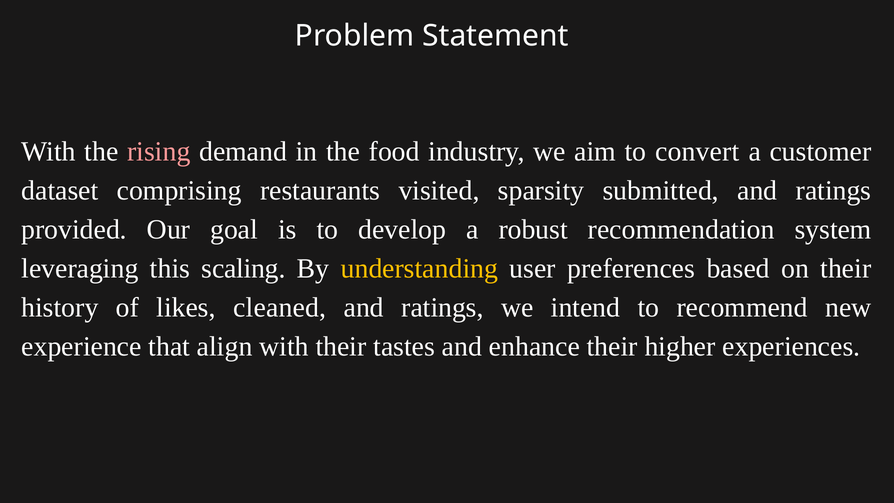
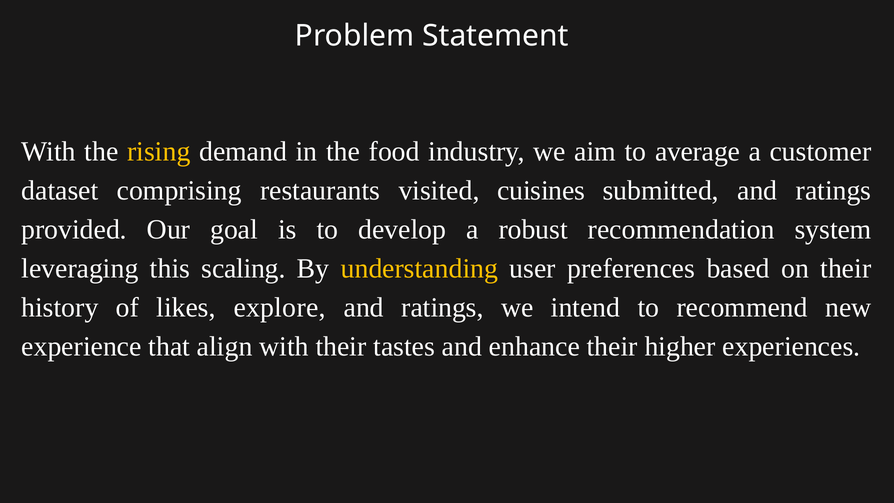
rising colour: pink -> yellow (159, 152)
convert: convert -> average (698, 152)
sparsity: sparsity -> cuisines (541, 191)
cleaned: cleaned -> explore (280, 307)
